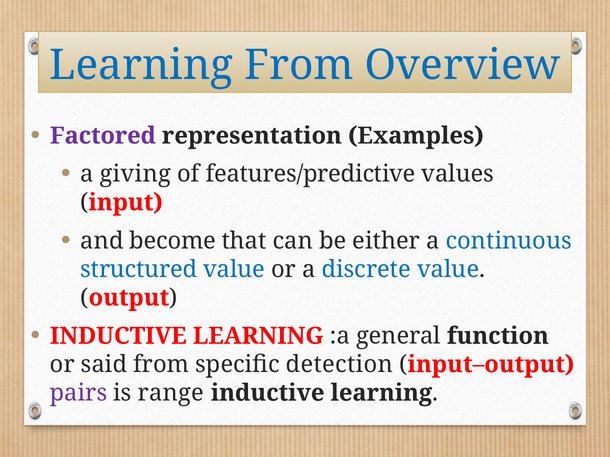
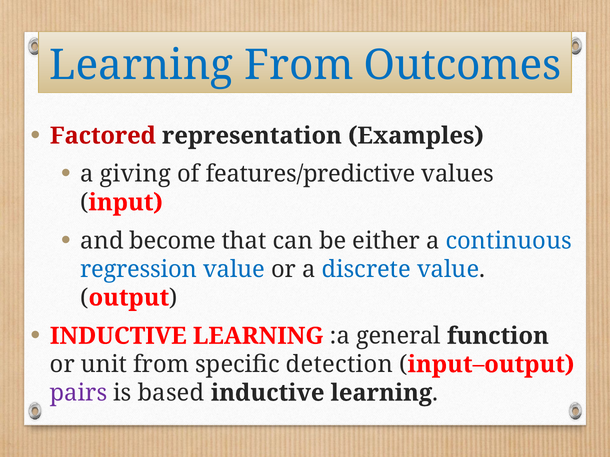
Overview: Overview -> Outcomes (463, 65)
Factored colour: purple -> red (103, 136)
structured: structured -> regression (139, 270)
said: said -> unit (104, 365)
range: range -> based (171, 393)
